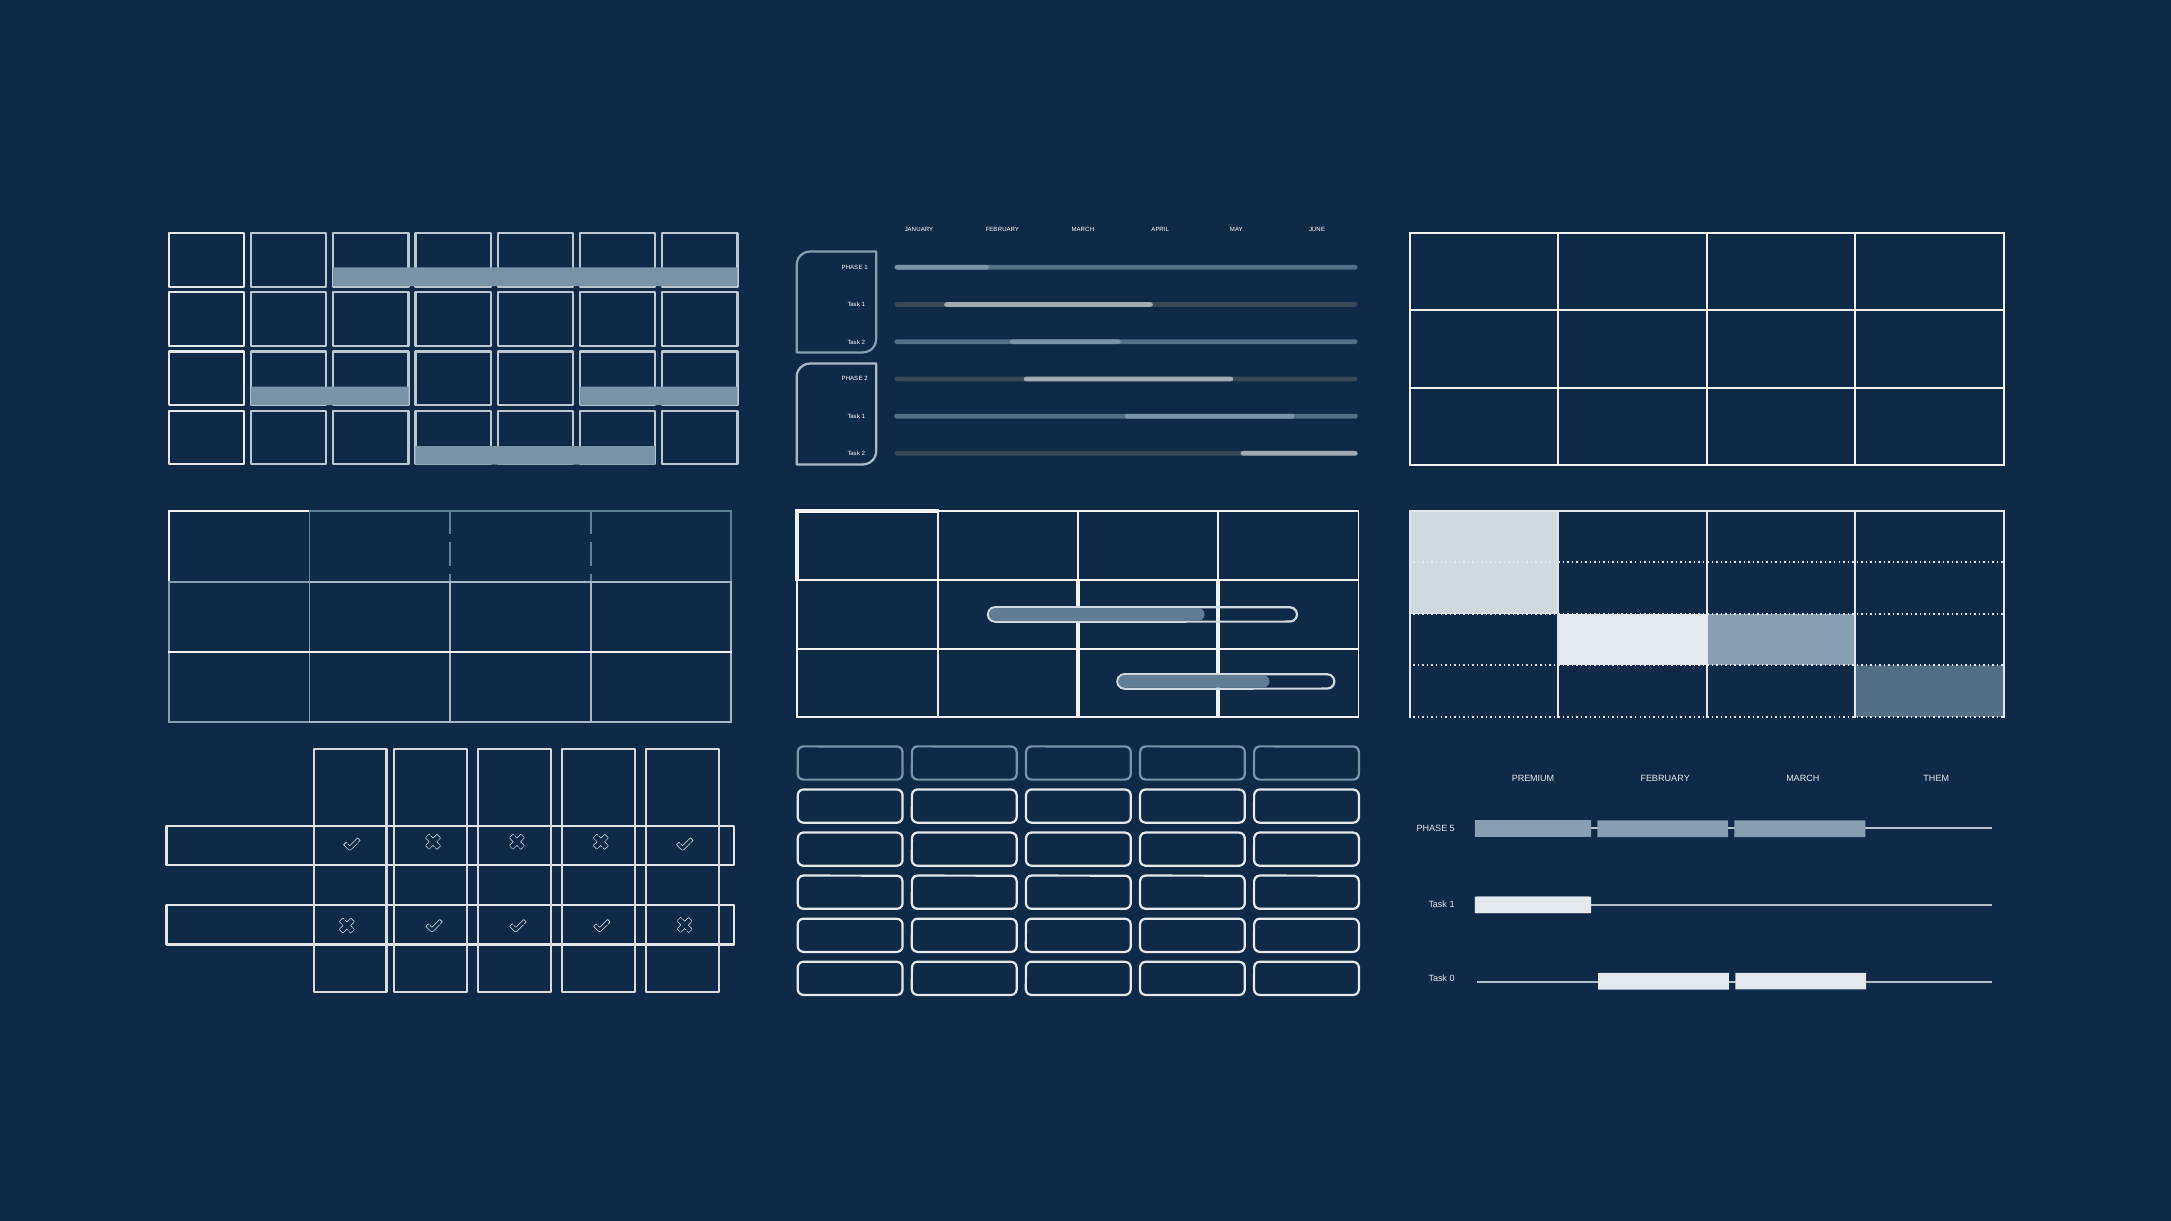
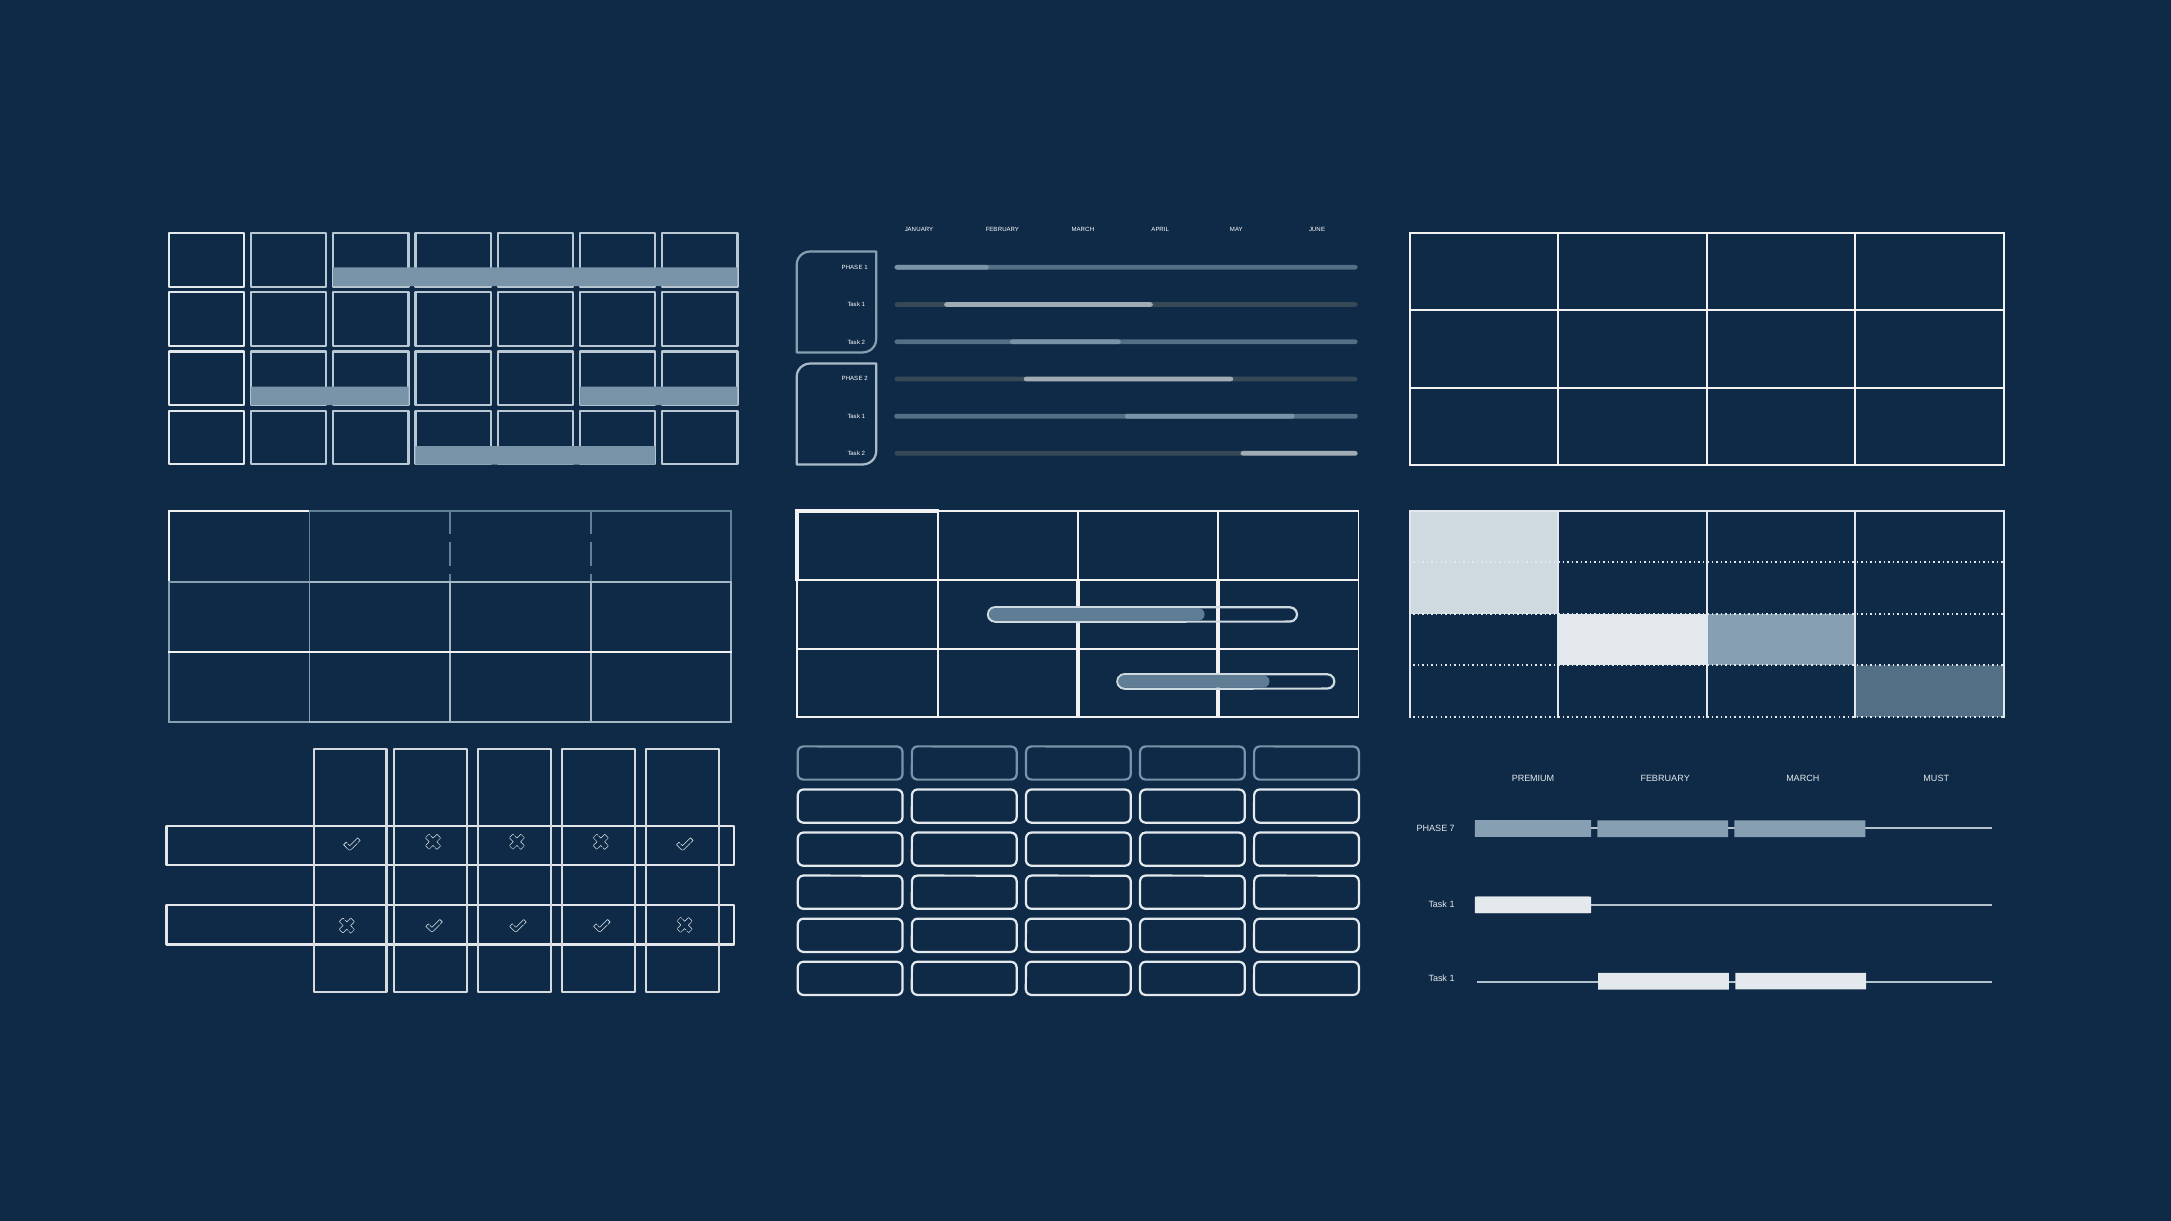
THEM: THEM -> MUST (1936, 779)
5: 5 -> 7 (1452, 829)
0: 0 -> 1 (1452, 979)
